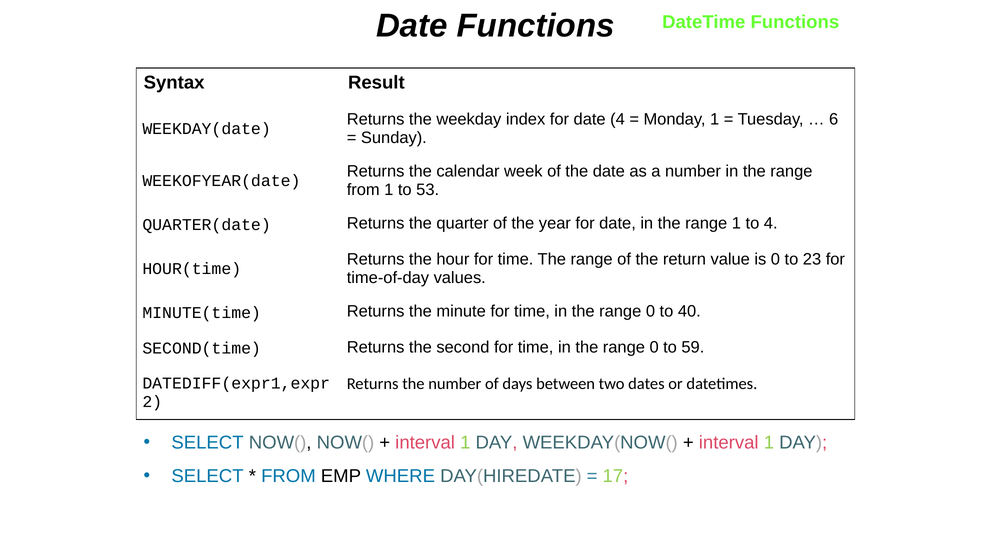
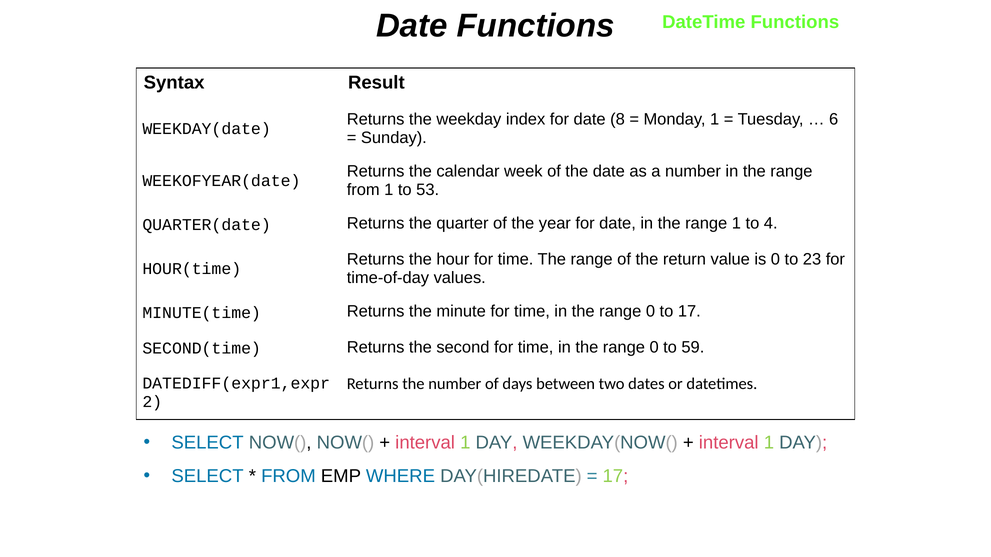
date 4: 4 -> 8 (618, 120)
to 40: 40 -> 17 (689, 312)
